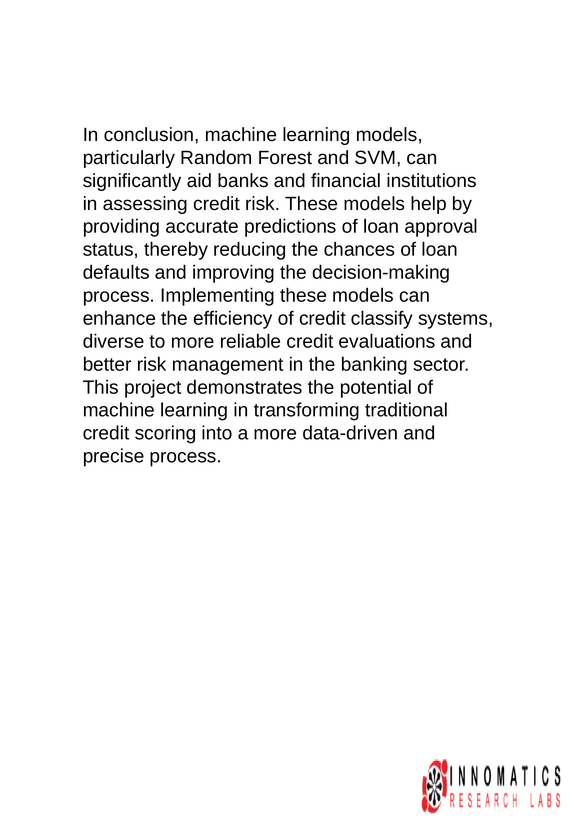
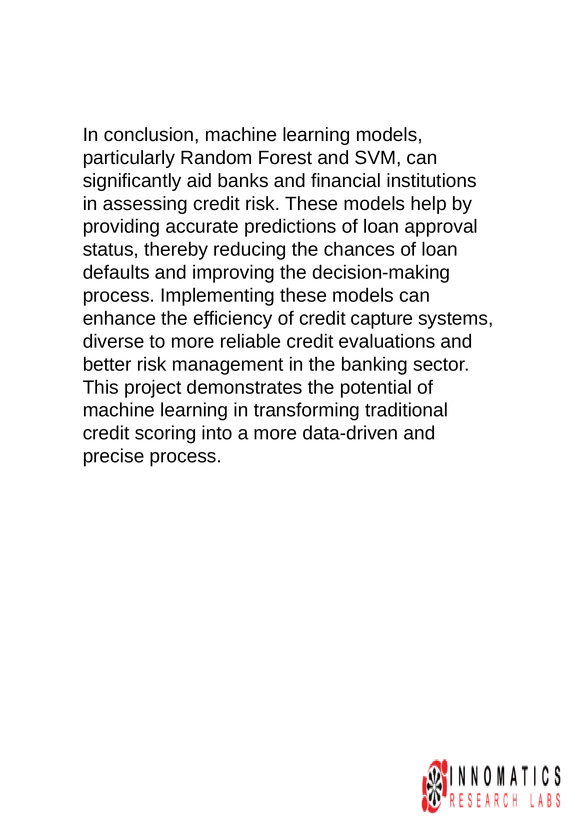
classify: classify -> capture (382, 319)
